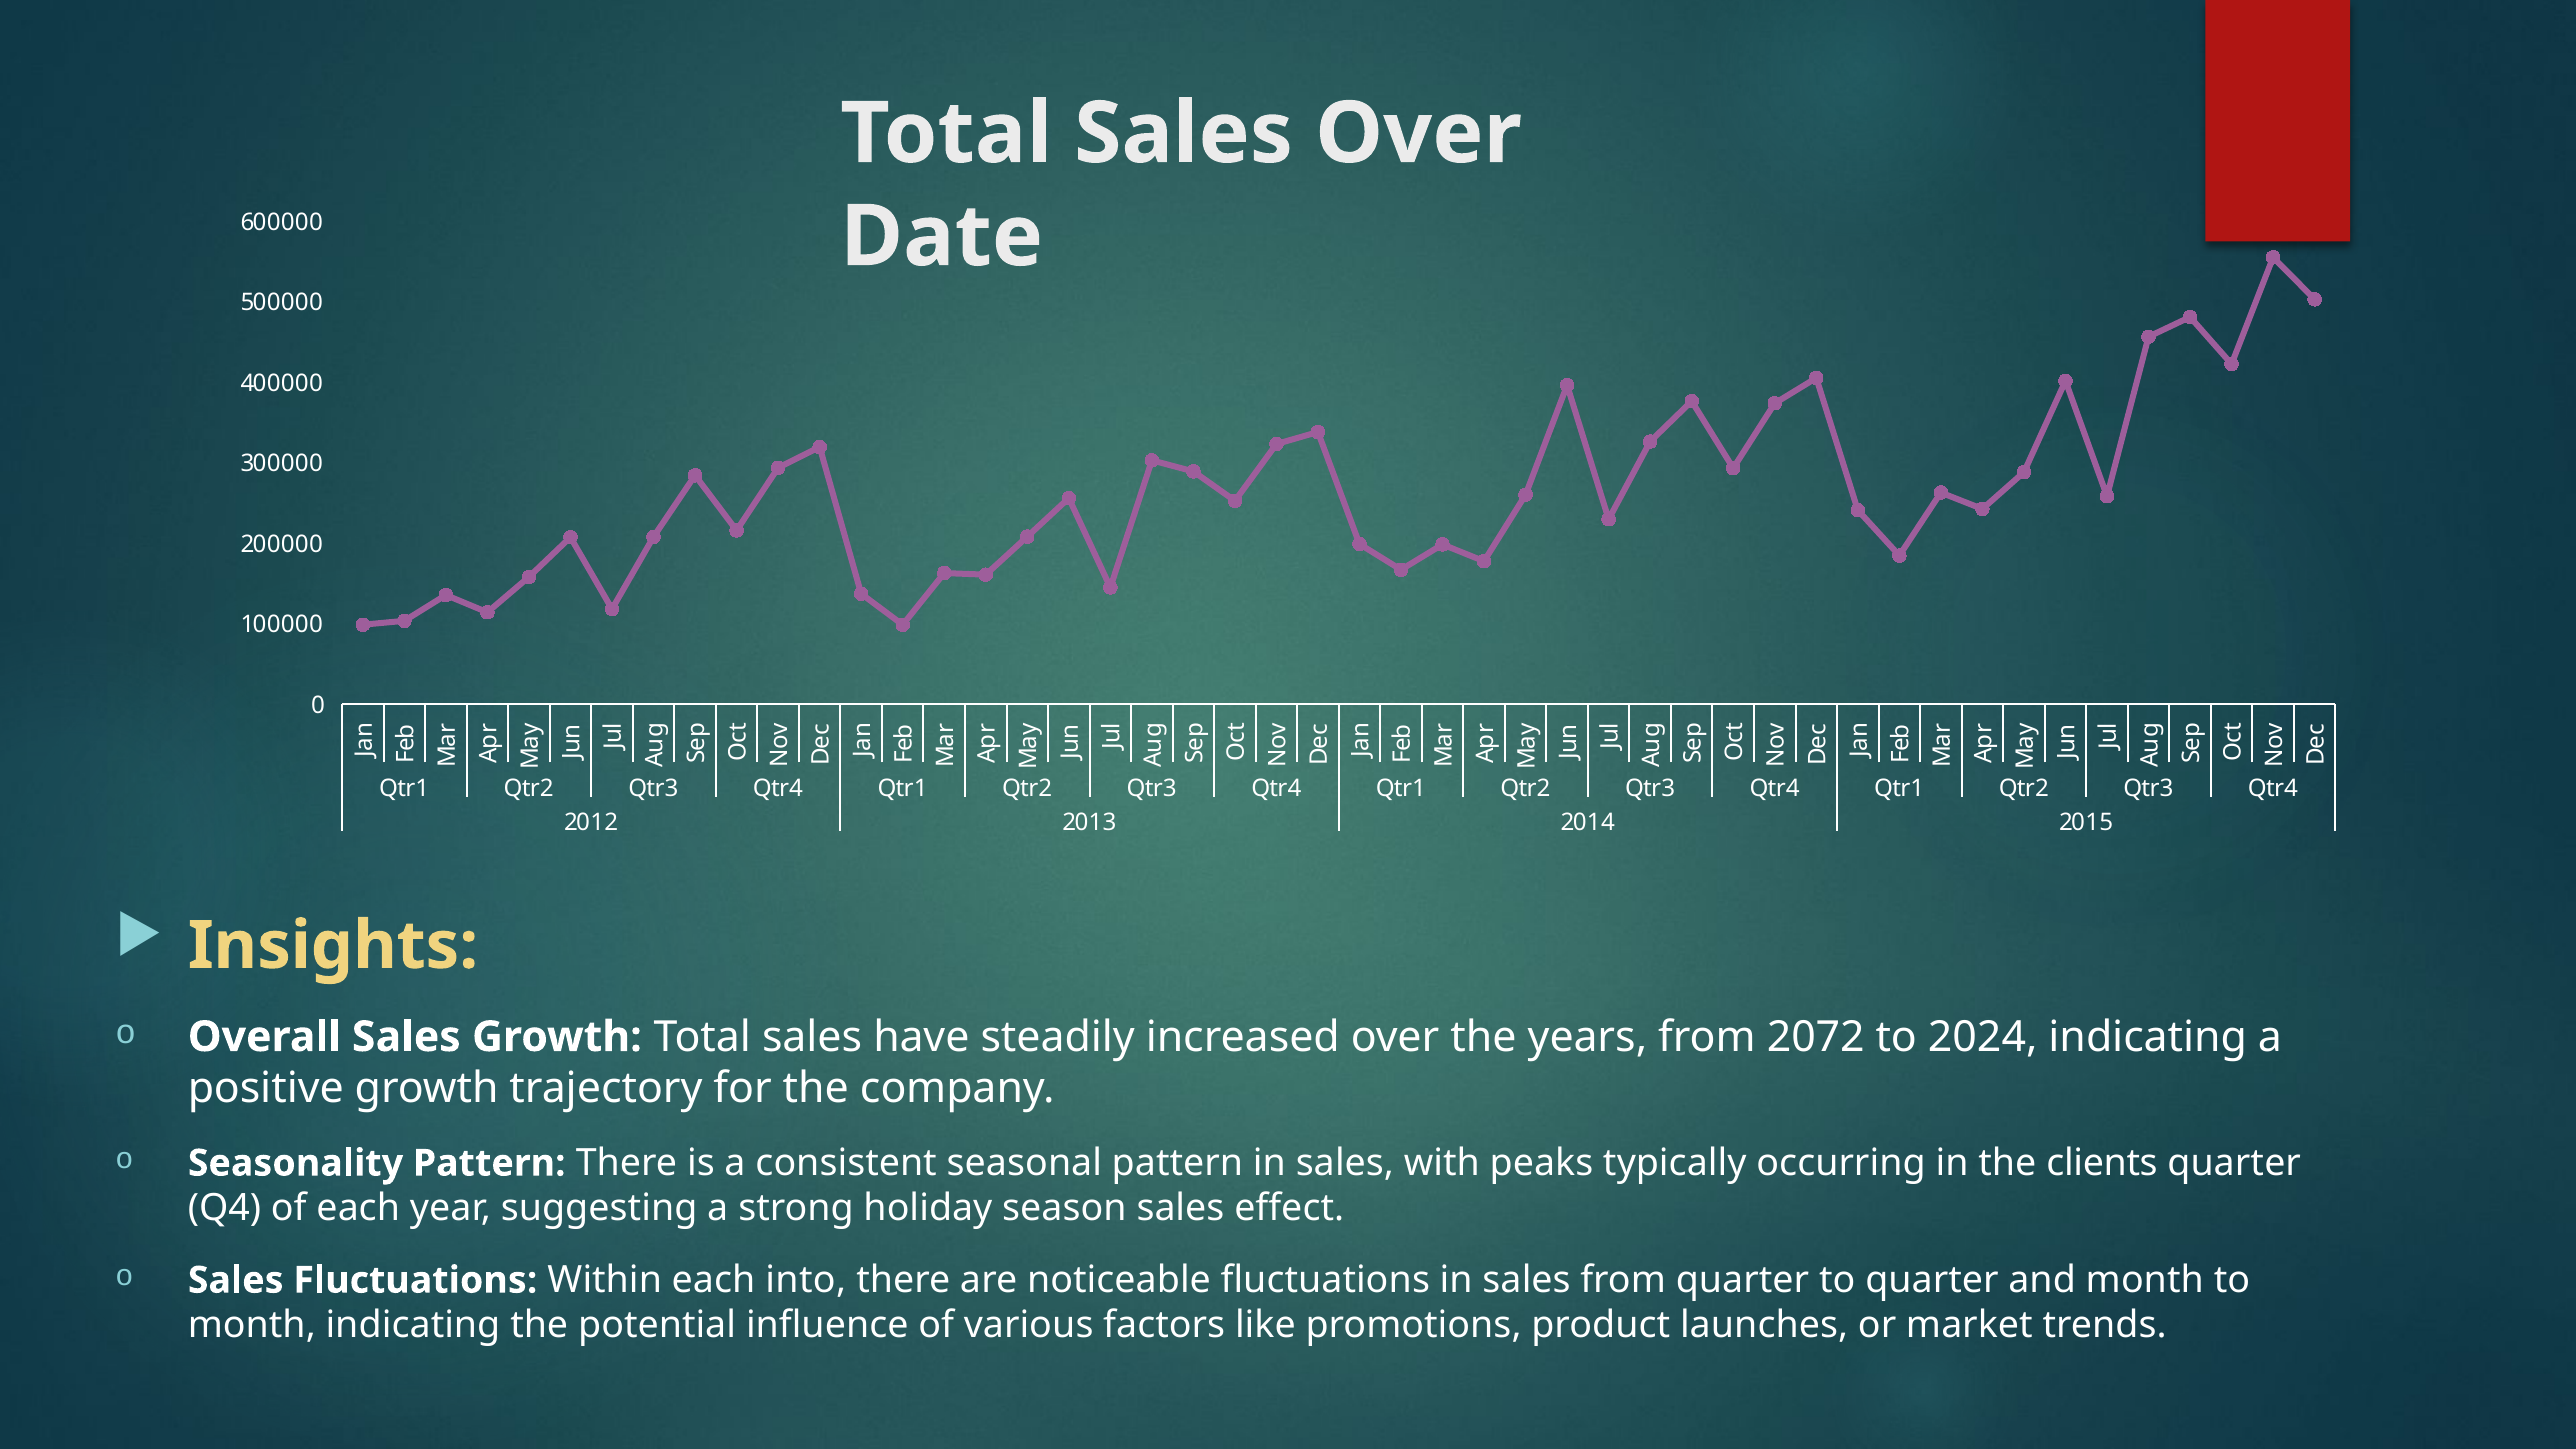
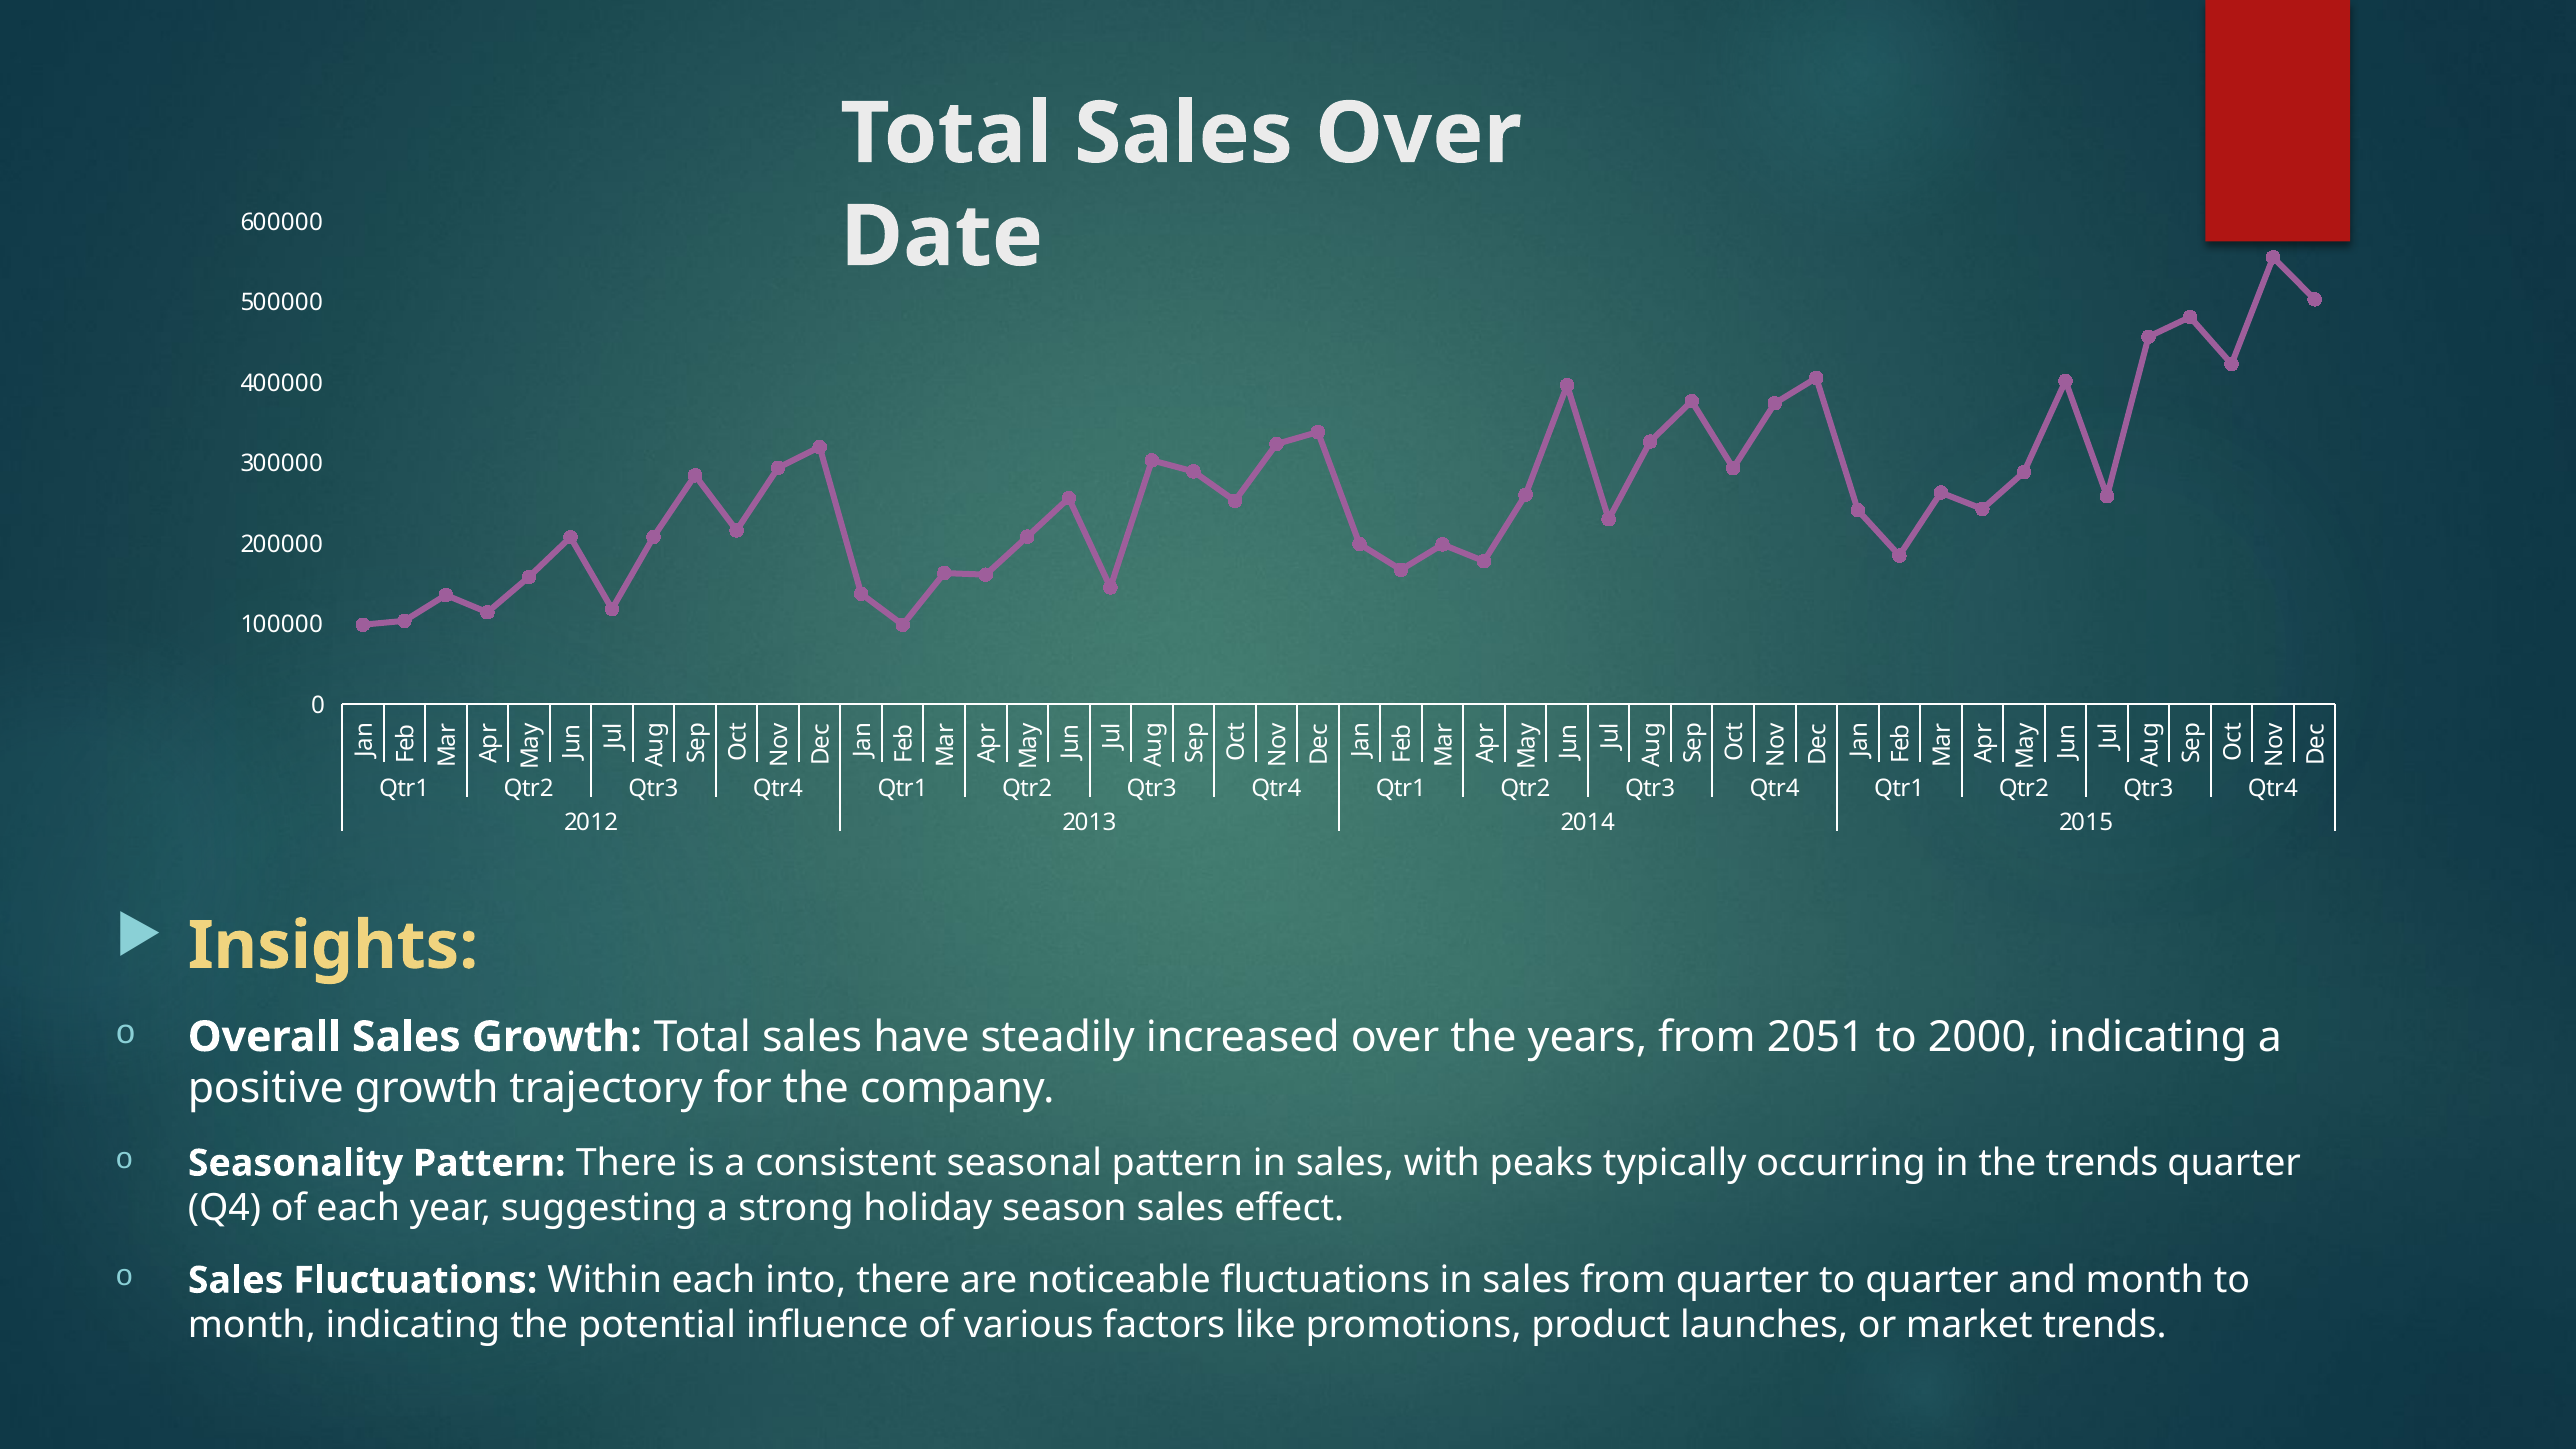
2072: 2072 -> 2051 (1816, 1037)
2024: 2024 -> 2000 (1983, 1037)
the clients: clients -> trends (2102, 1163)
